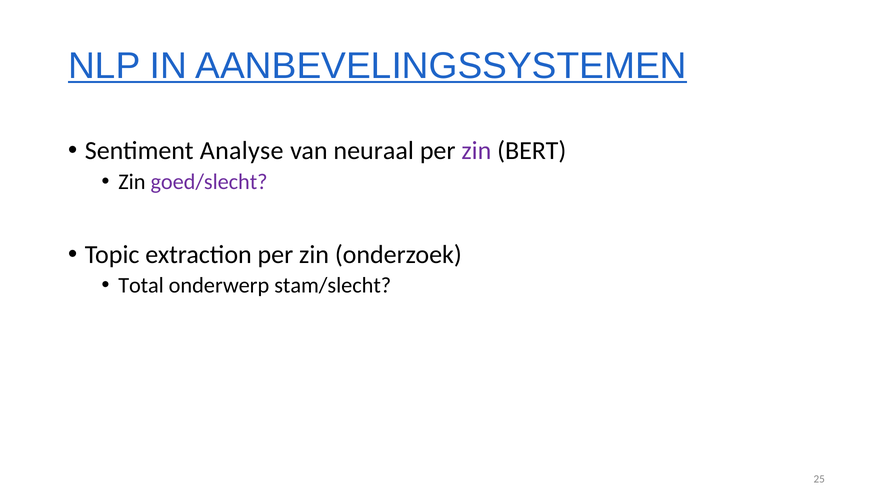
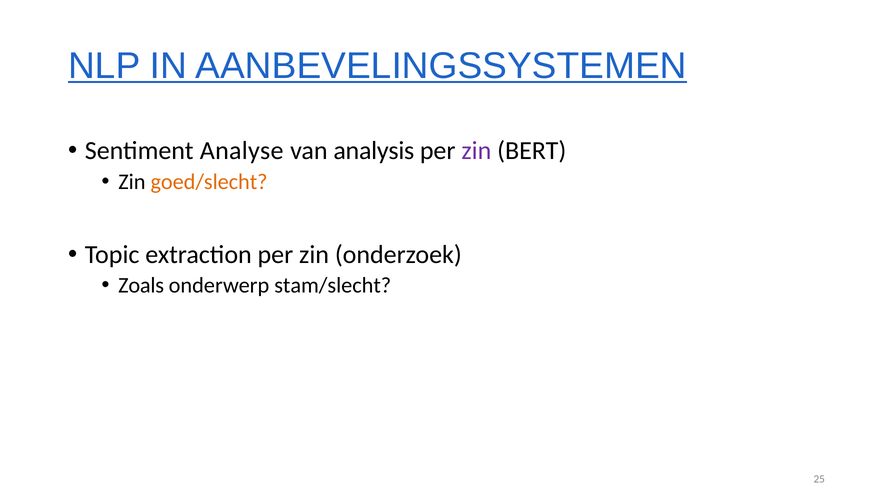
neuraal: neuraal -> analysis (374, 151)
goed/slecht colour: purple -> orange (209, 182)
Total: Total -> Zoals (141, 285)
